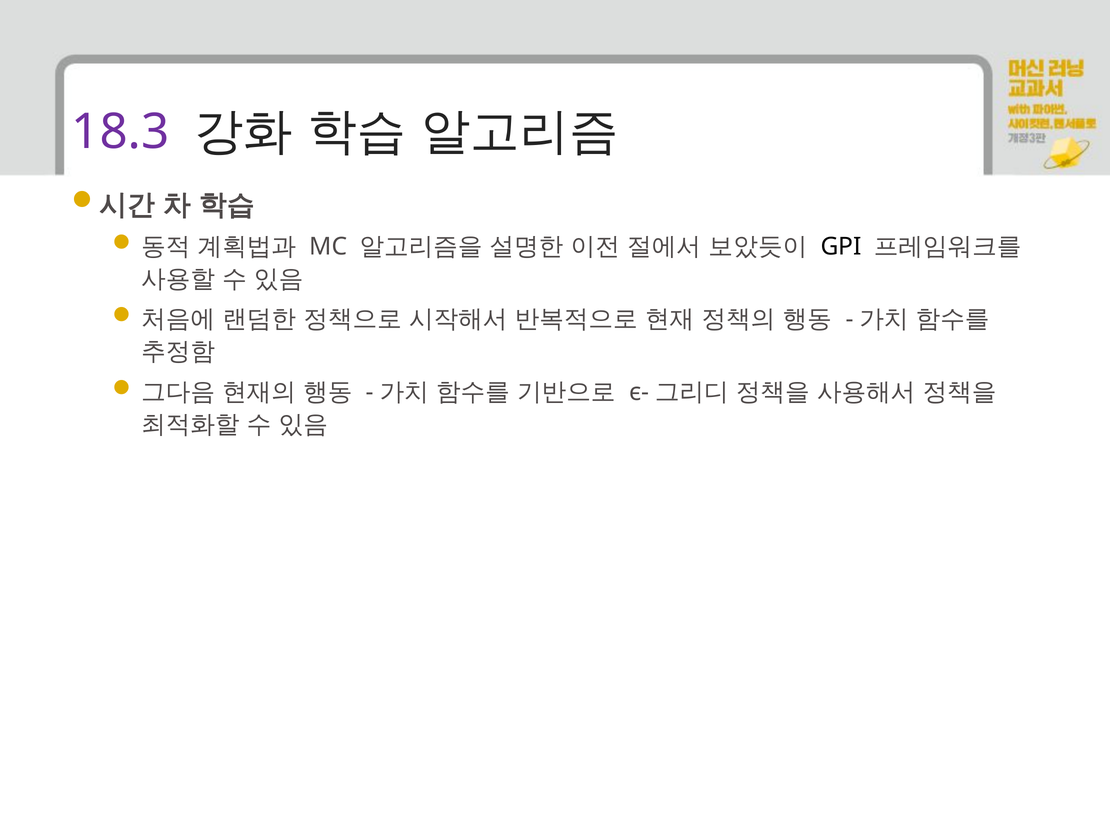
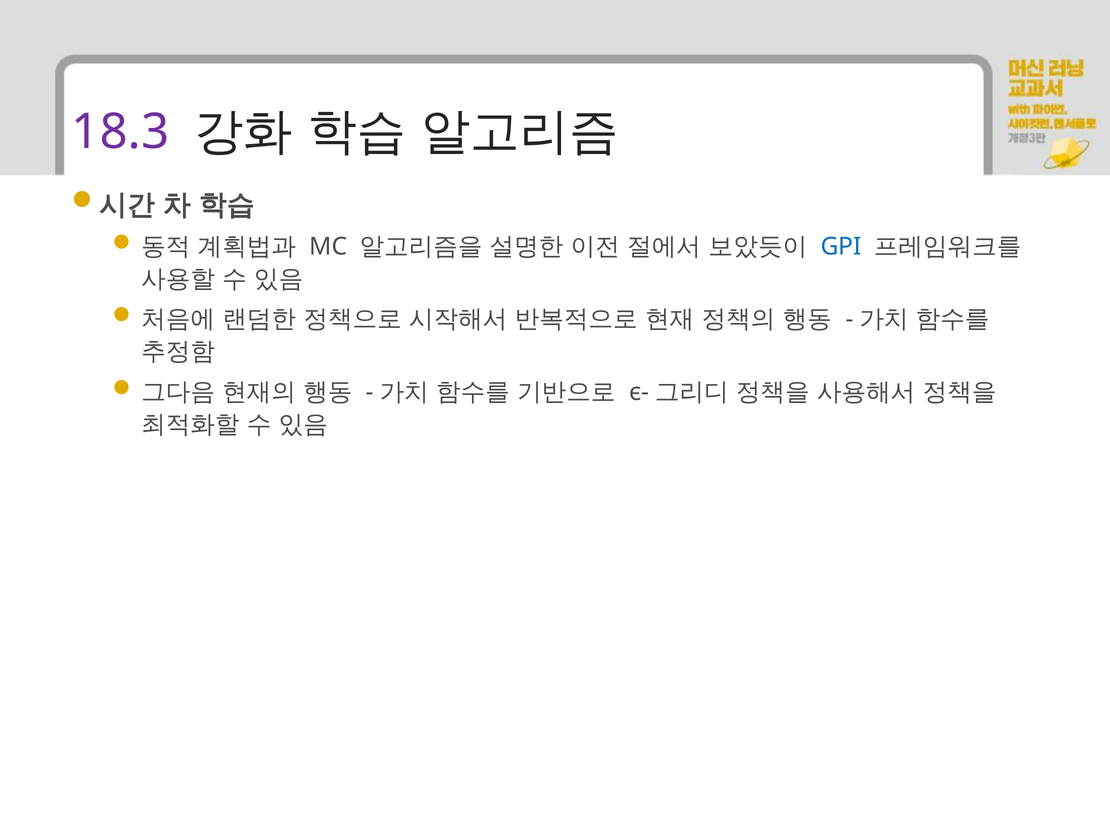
GPI colour: black -> blue (841, 246)
